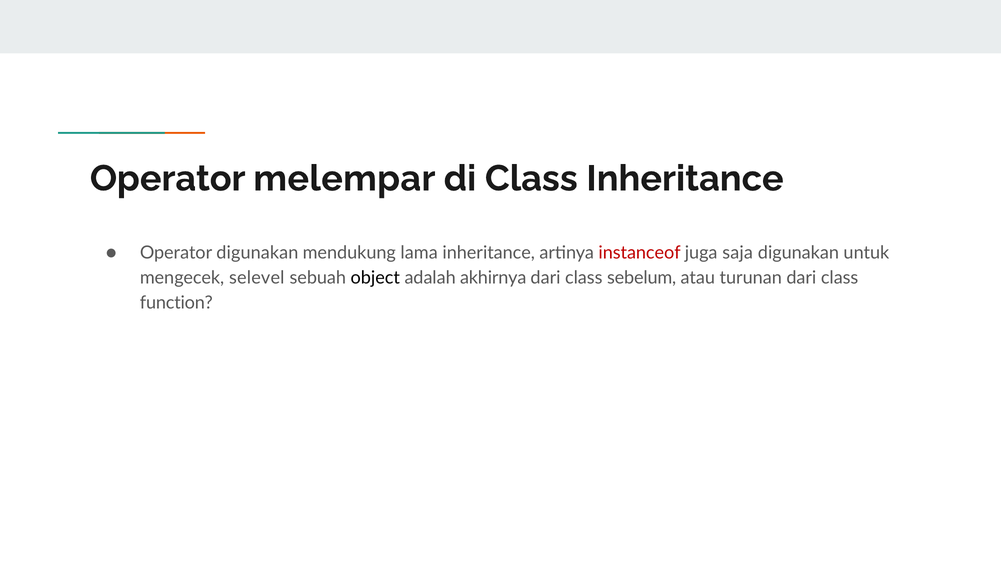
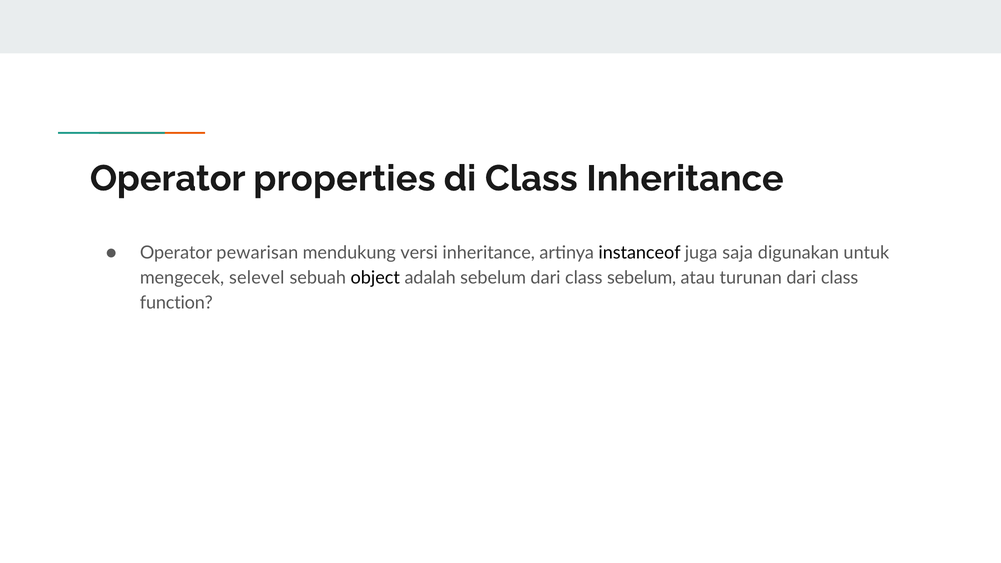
melempar: melempar -> properties (344, 179)
Operator digunakan: digunakan -> pewarisan (257, 253)
lama: lama -> versi (419, 253)
instanceof colour: red -> black (640, 253)
adalah akhirnya: akhirnya -> sebelum (493, 278)
